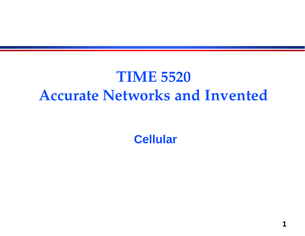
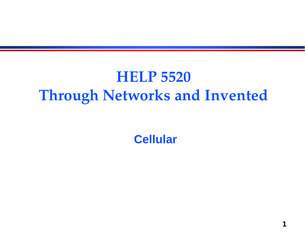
TIME: TIME -> HELP (137, 77)
Accurate: Accurate -> Through (69, 95)
